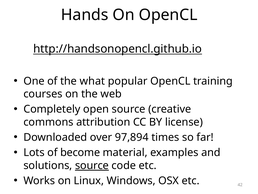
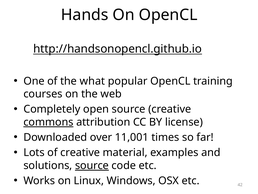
commons underline: none -> present (48, 122)
97,894: 97,894 -> 11,001 (132, 137)
of become: become -> creative (80, 152)
